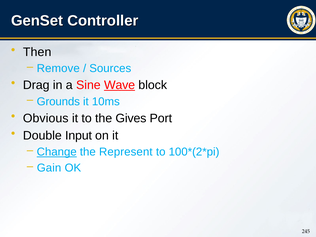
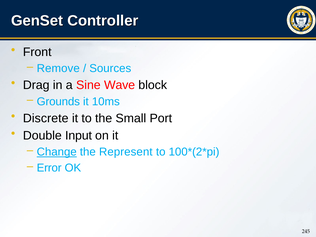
Then: Then -> Front (37, 52)
Wave underline: present -> none (120, 85)
Obvious: Obvious -> Discrete (46, 118)
Gives: Gives -> Small (131, 118)
Gain: Gain -> Error (49, 168)
